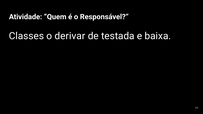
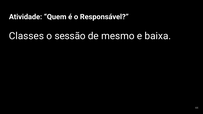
derivar: derivar -> sessão (70, 36)
testada: testada -> mesmo (118, 36)
